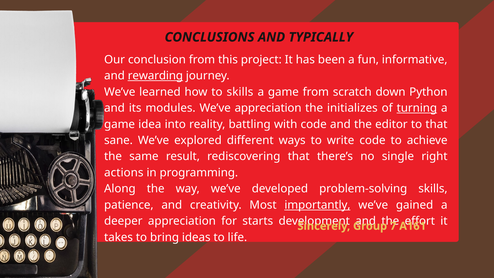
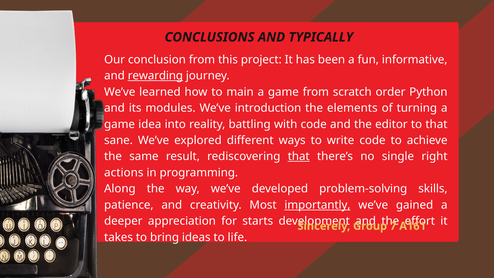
to skills: skills -> main (240, 92)
down: down -> order (391, 92)
We’ve appreciation: appreciation -> introduction (268, 108)
initializes: initializes -> elements (352, 108)
turning underline: present -> none (417, 108)
that underline: none -> present (299, 156)
